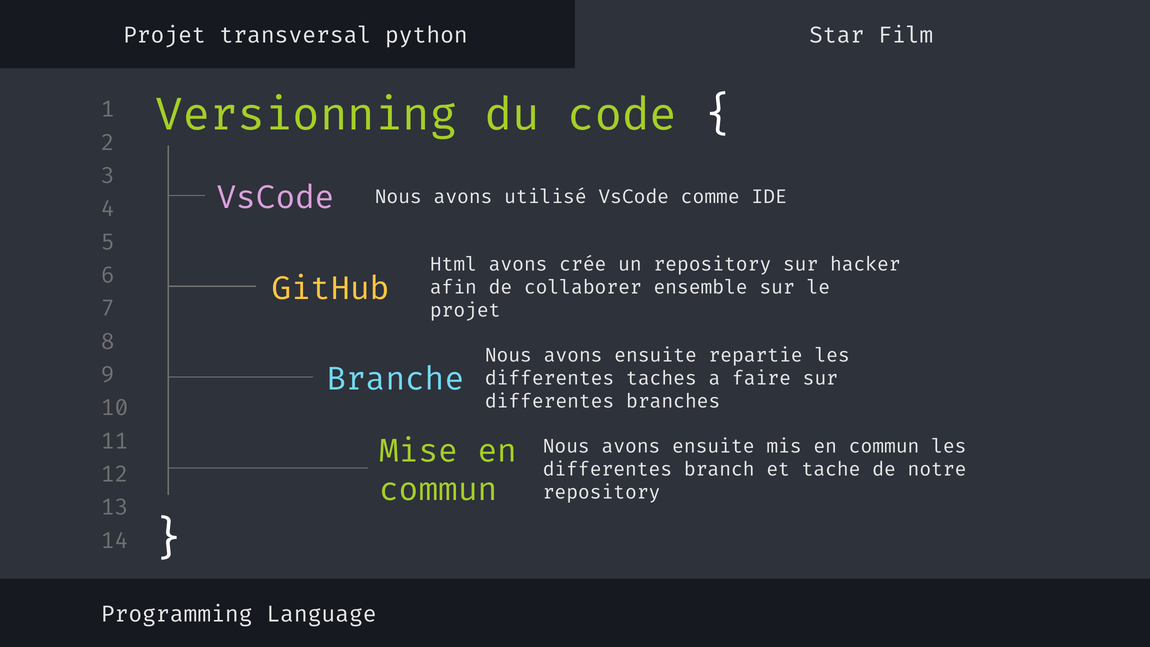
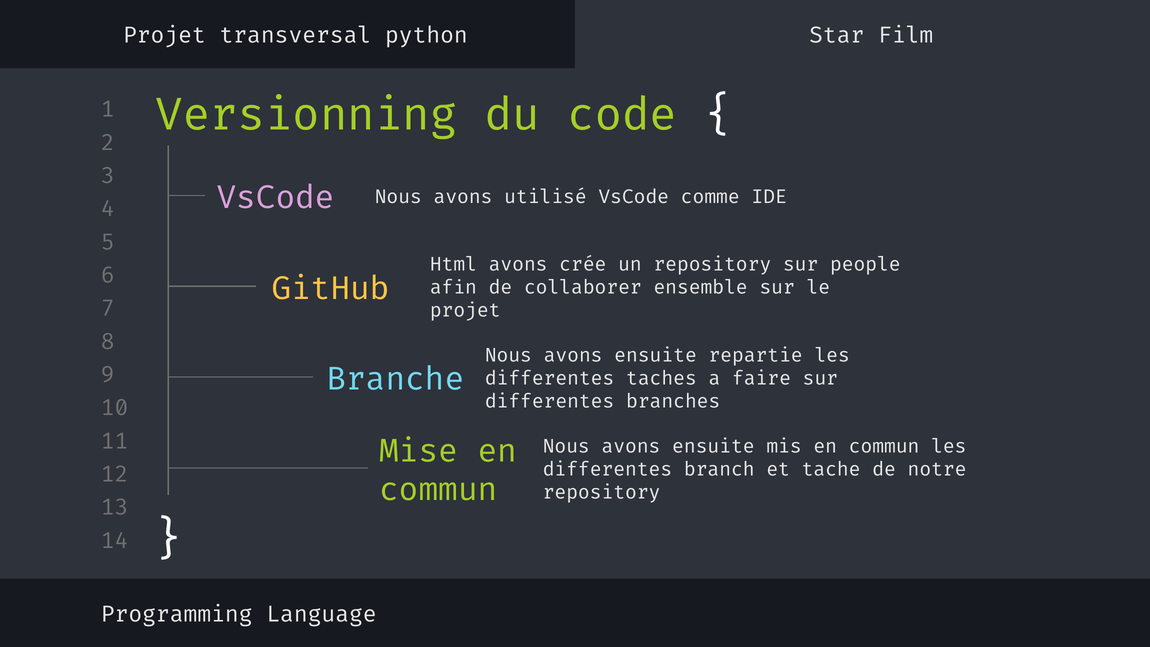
hacker: hacker -> people (865, 265)
